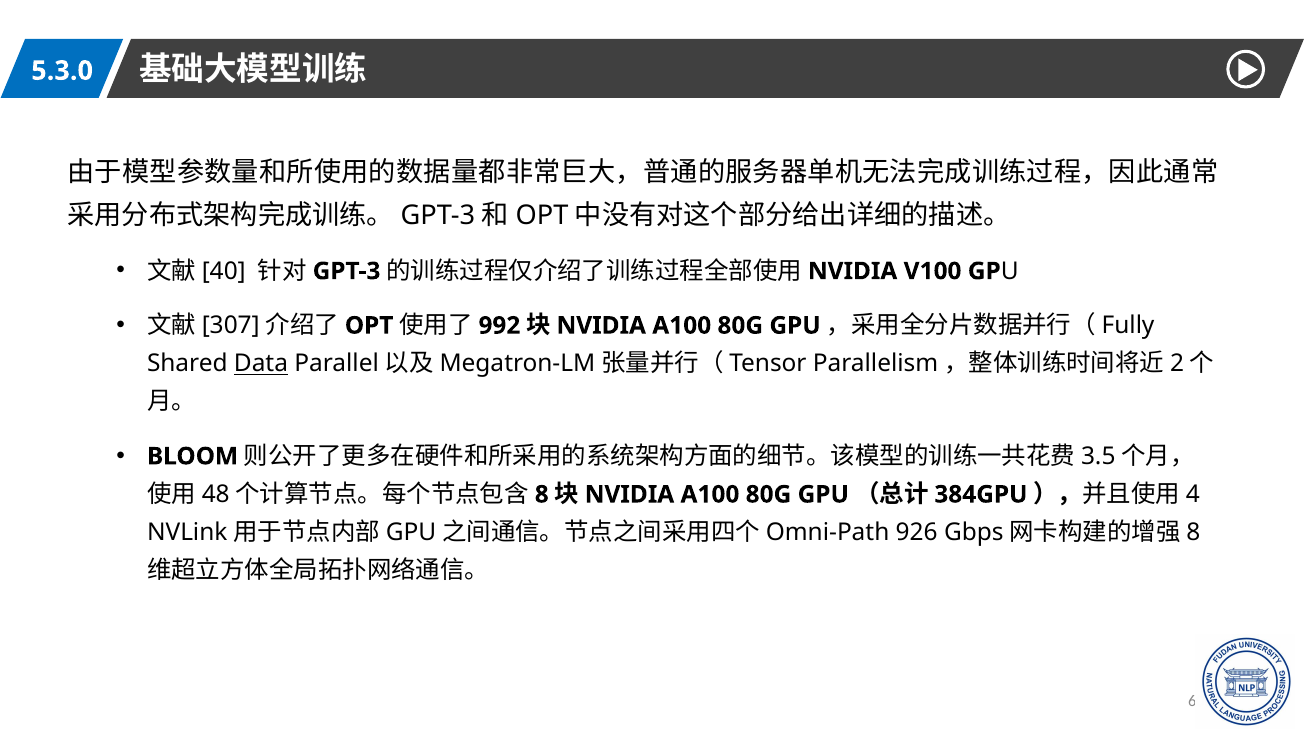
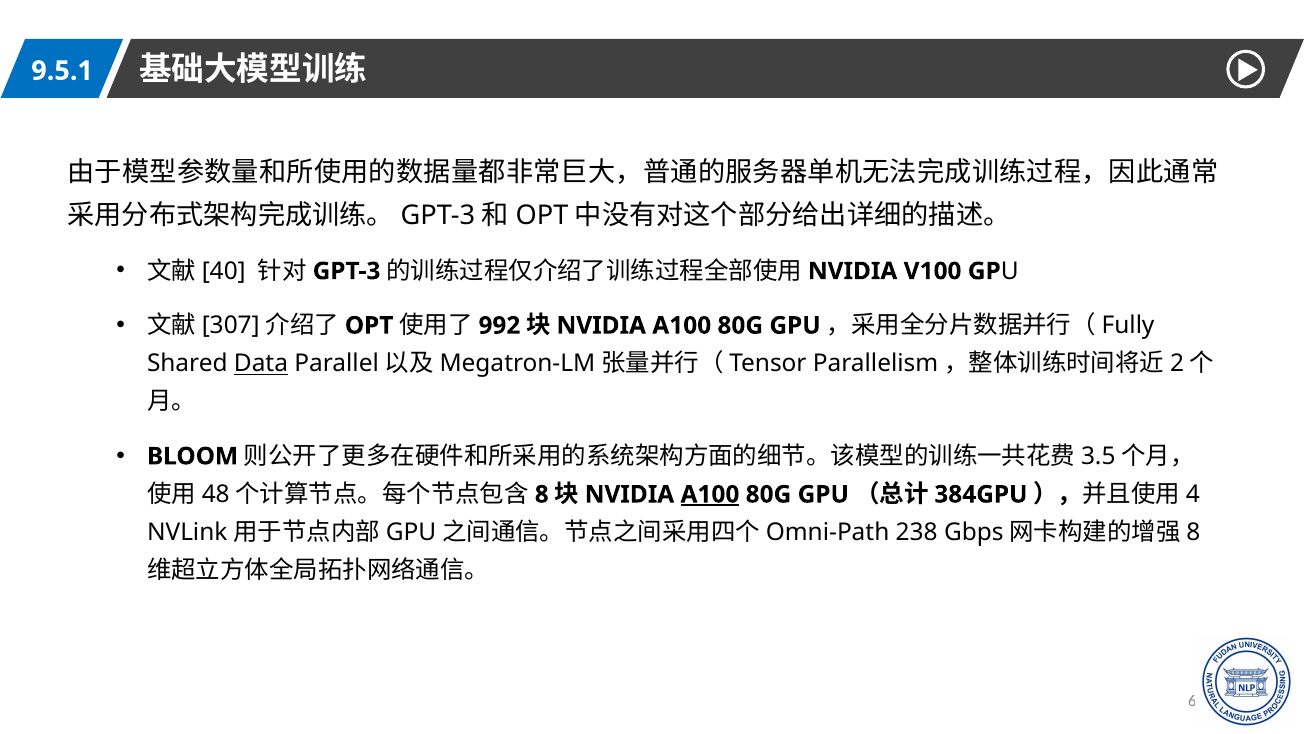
5.3.0: 5.3.0 -> 9.5.1 (62, 71)
A100 underline: none -> present (710, 494)
926: 926 -> 238 (917, 532)
